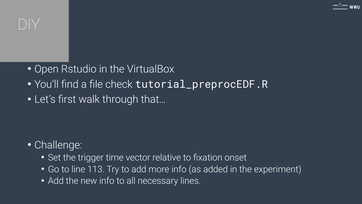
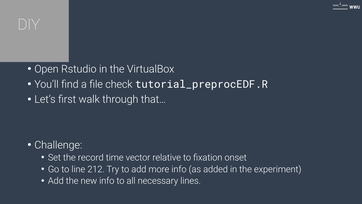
trigger: trigger -> record (91, 157)
113: 113 -> 212 (96, 169)
